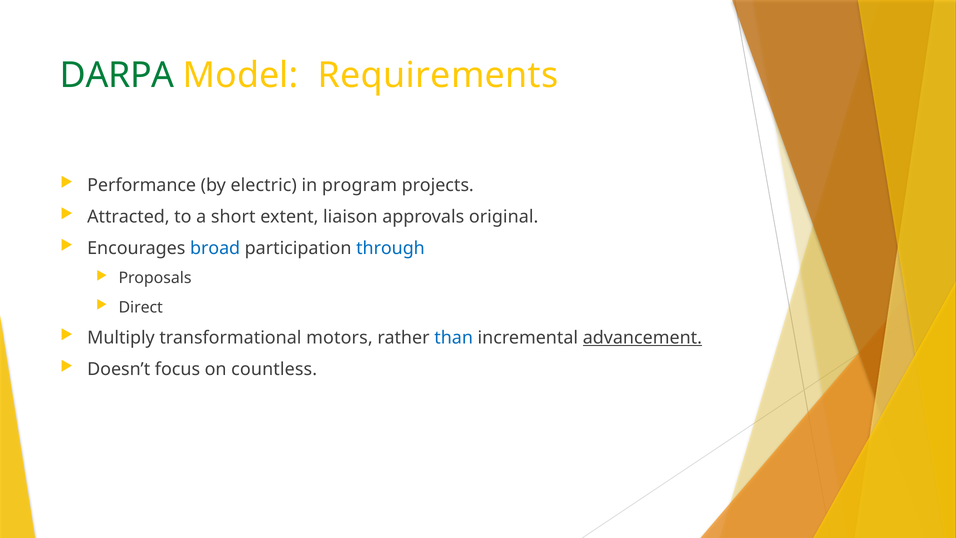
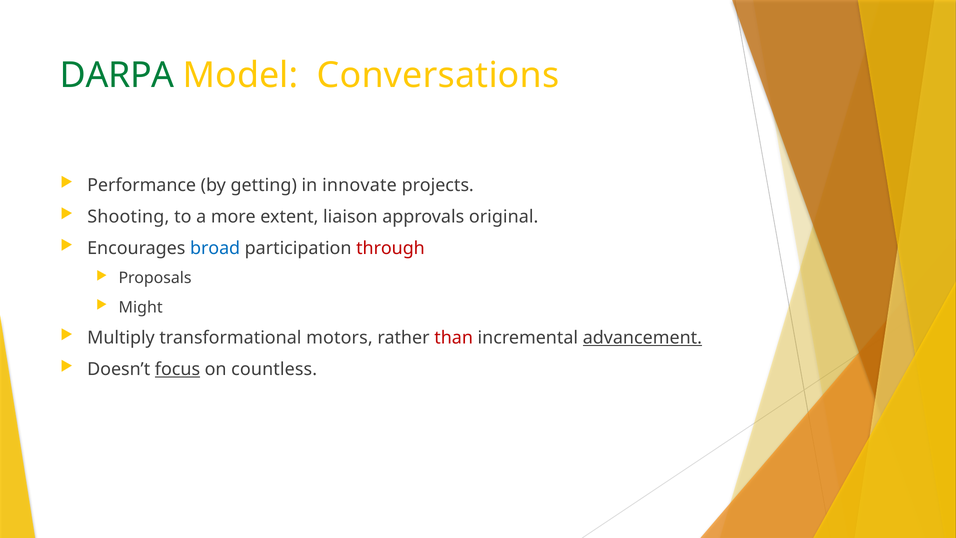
Requirements: Requirements -> Conversations (438, 75)
electric: electric -> getting (264, 185)
program: program -> innovate (359, 185)
Attracted: Attracted -> Shooting (128, 216)
short: short -> more (233, 216)
through colour: blue -> red (391, 248)
Direct: Direct -> Might (141, 307)
than colour: blue -> red (454, 338)
focus underline: none -> present (177, 369)
